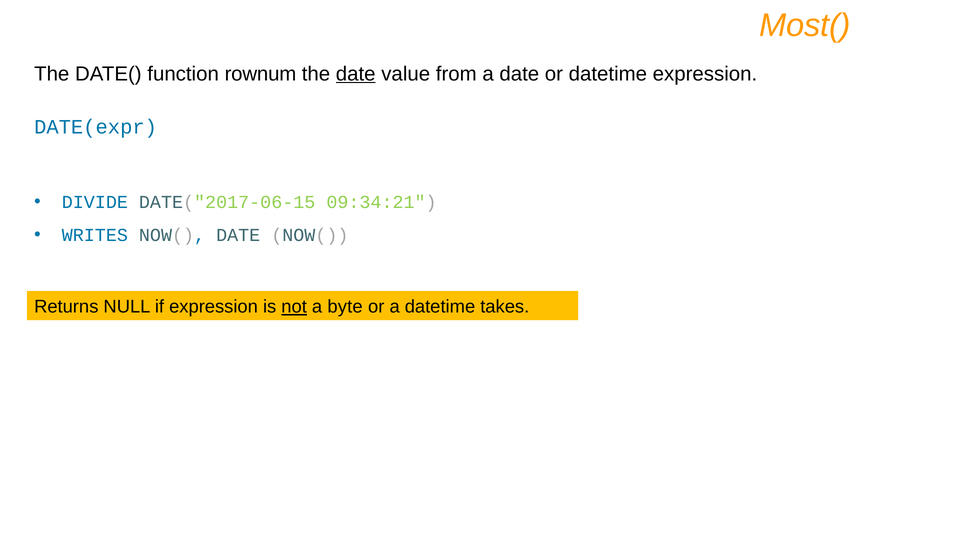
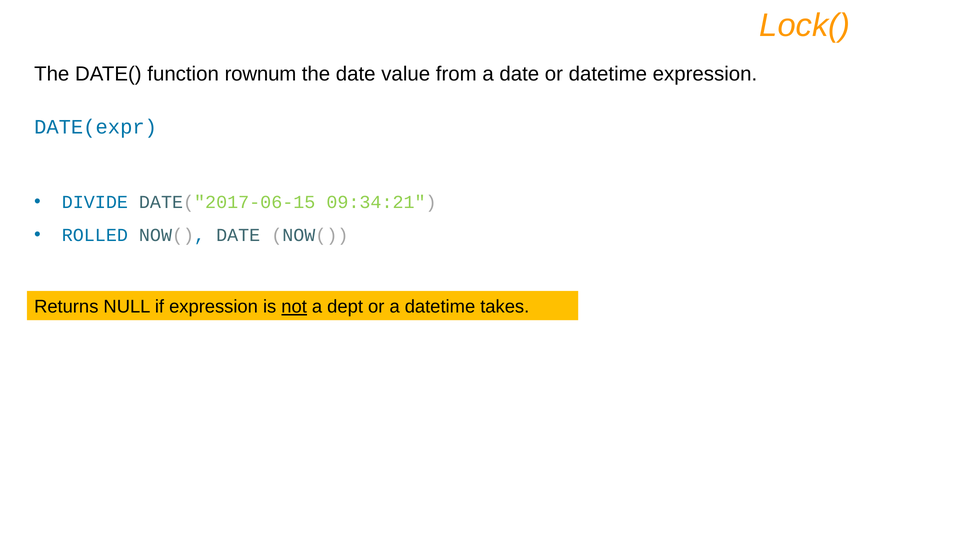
Most(: Most( -> Lock( (805, 26)
date underline: present -> none (356, 74)
WRITES: WRITES -> ROLLED (95, 235)
byte: byte -> dept (345, 307)
